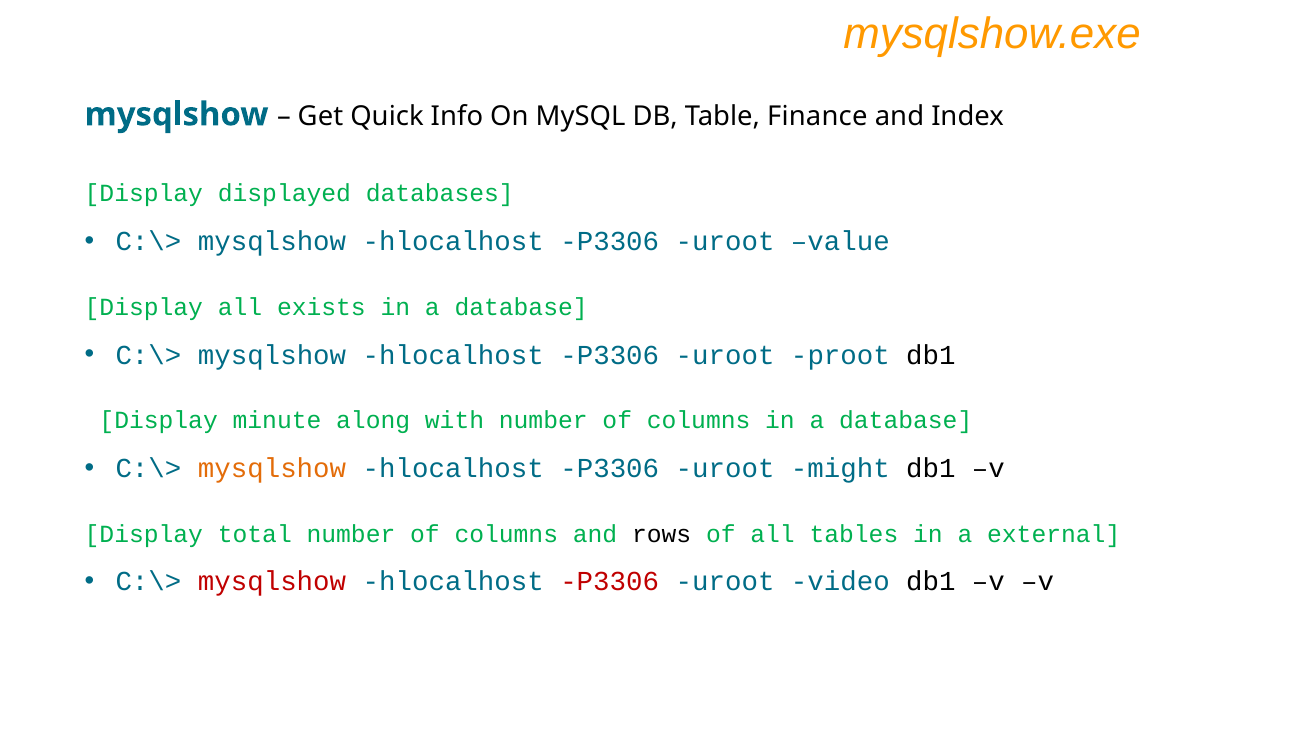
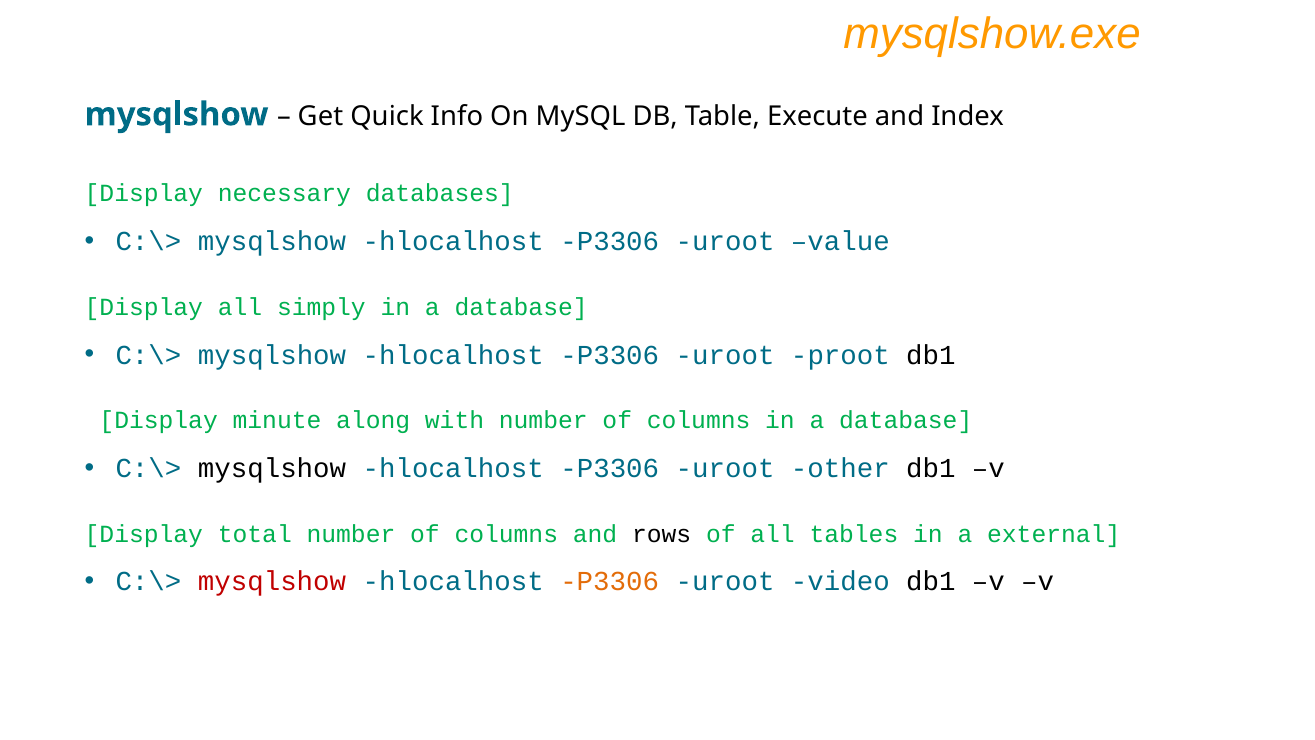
Finance: Finance -> Execute (817, 116)
displayed: displayed -> necessary (284, 194)
exists: exists -> simply (321, 307)
mysqlshow colour: orange -> black (272, 468)
might: might -> other (840, 468)
P3306 colour: red -> orange (610, 582)
